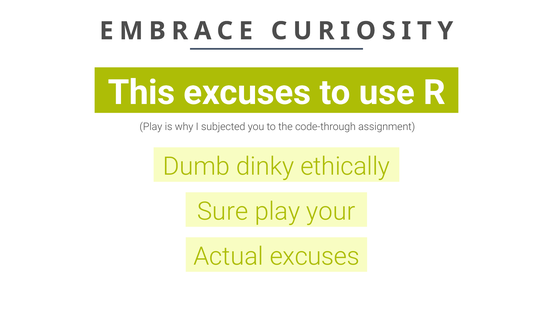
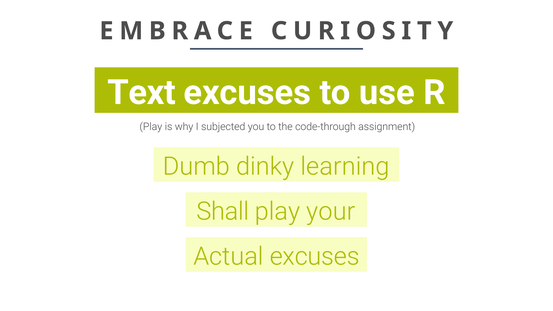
This: This -> Text (141, 93)
ethically: ethically -> learning (345, 166)
Sure: Sure -> Shall (223, 211)
